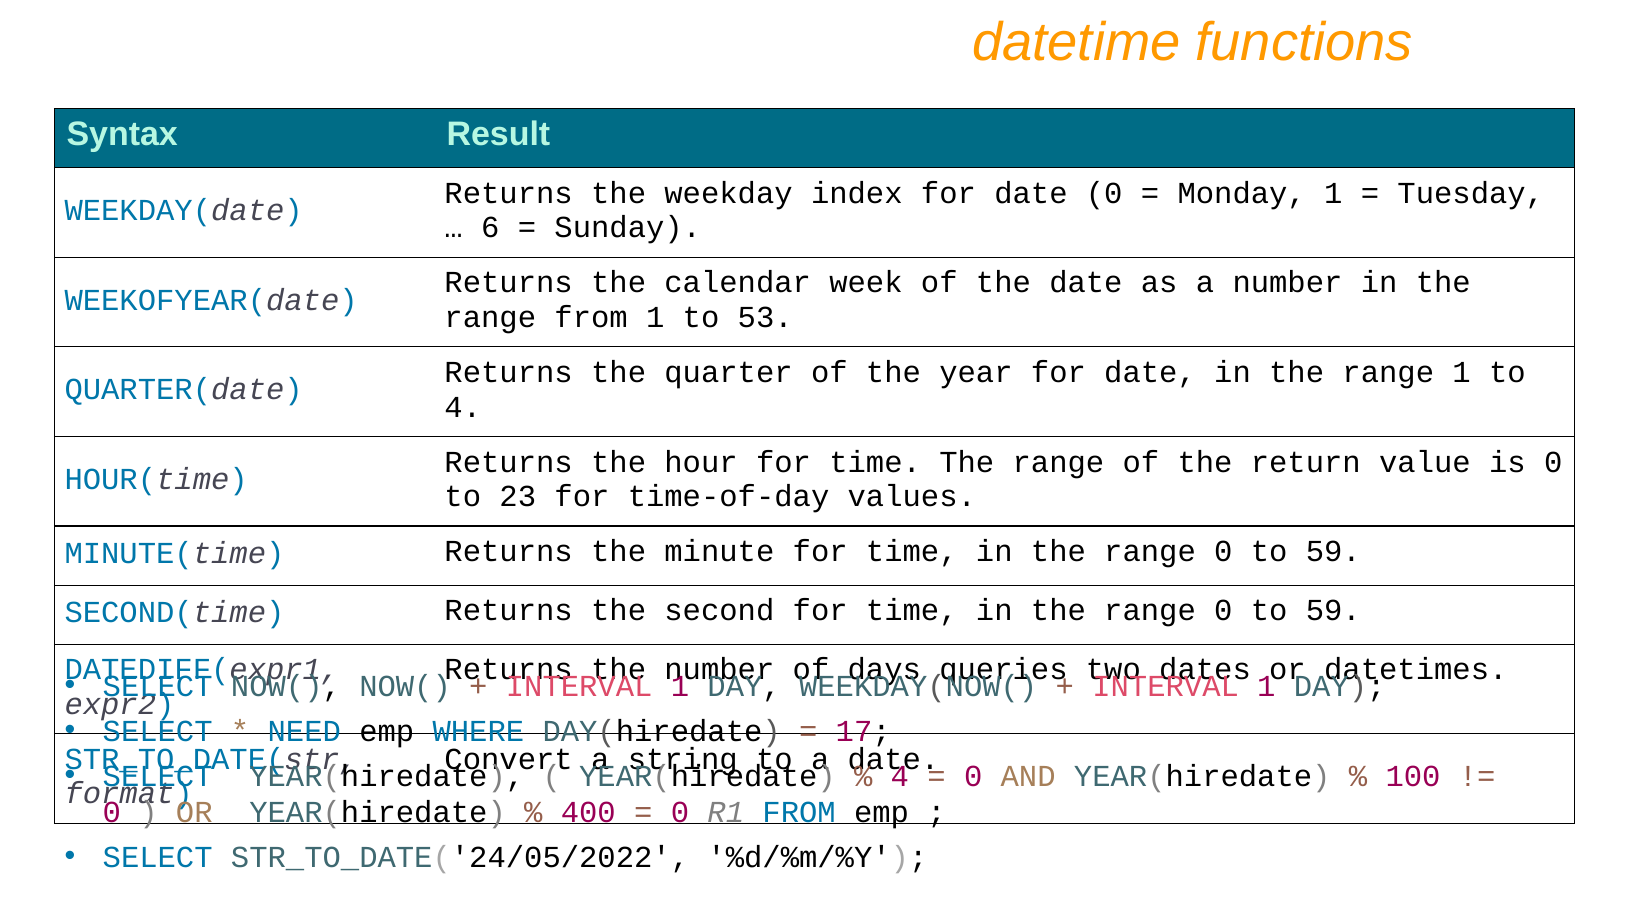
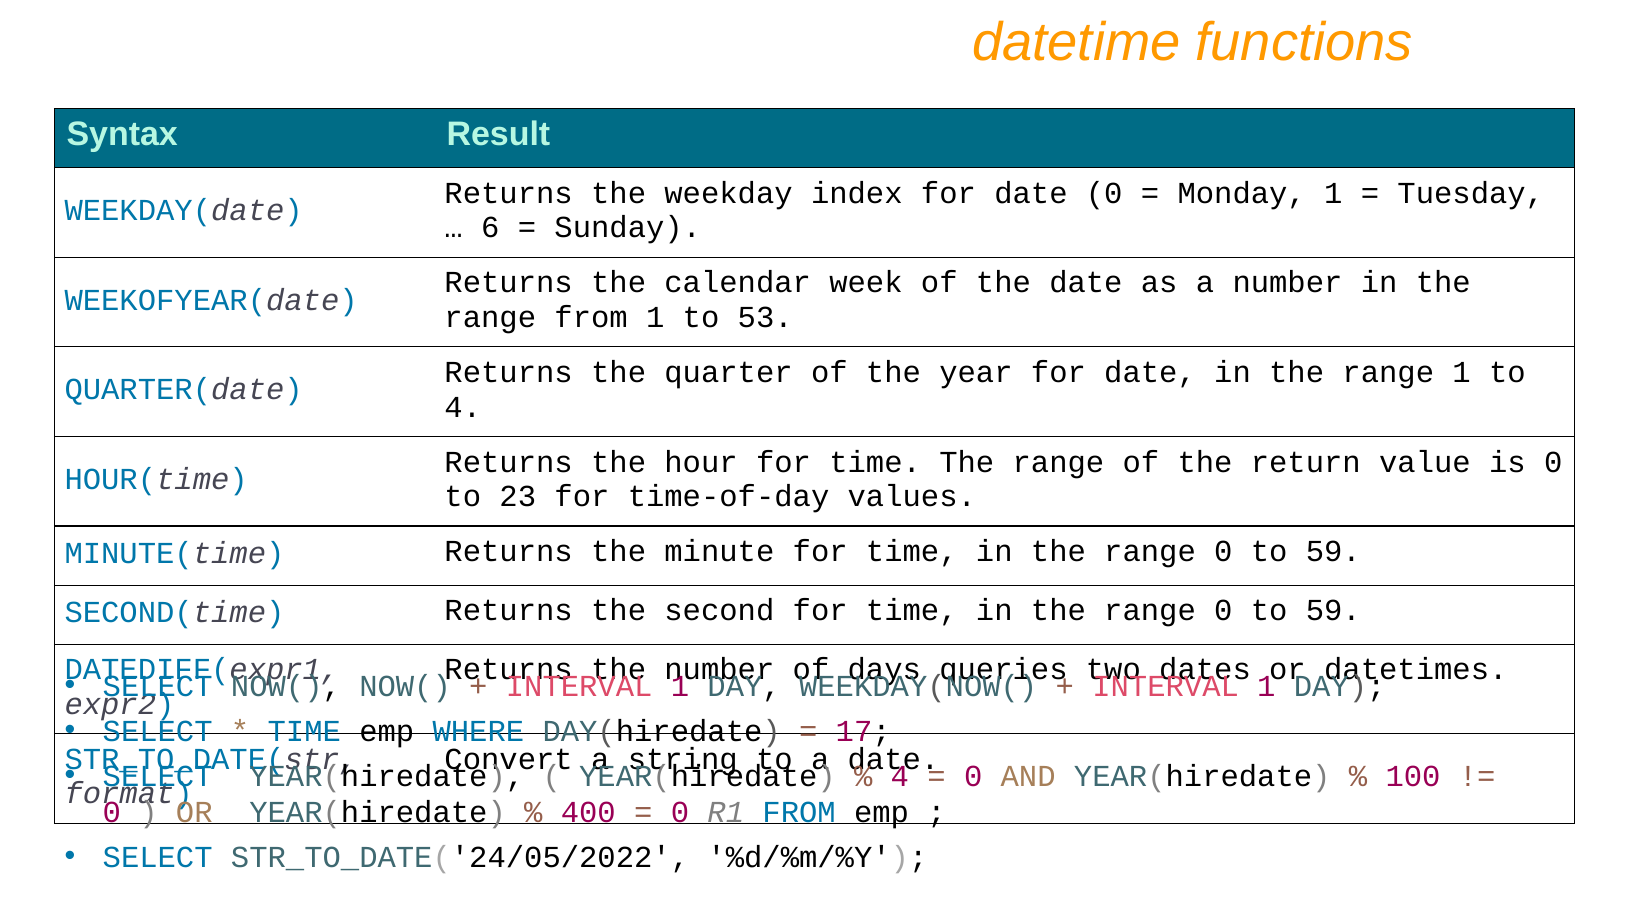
NEED: NEED -> TIME (304, 731)
